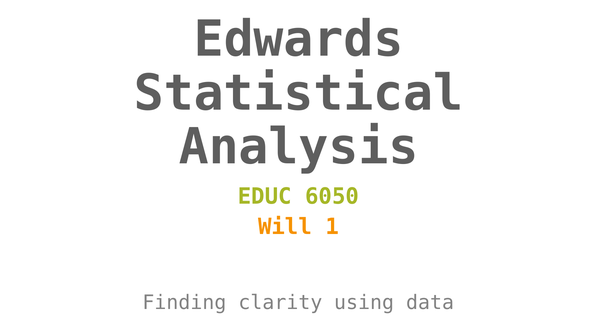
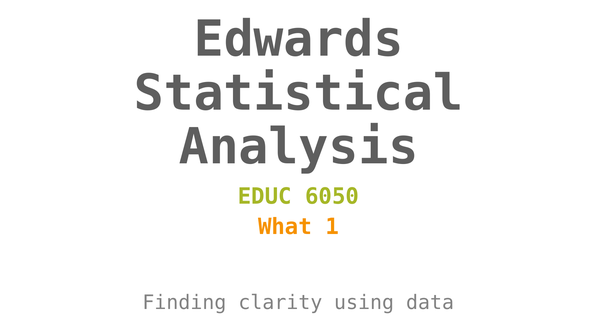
Will: Will -> What (285, 227)
